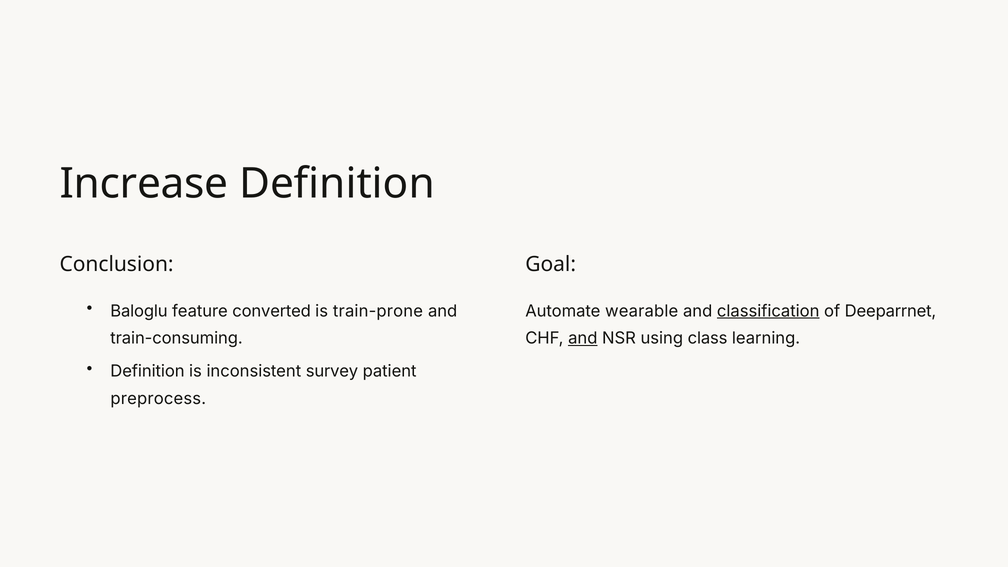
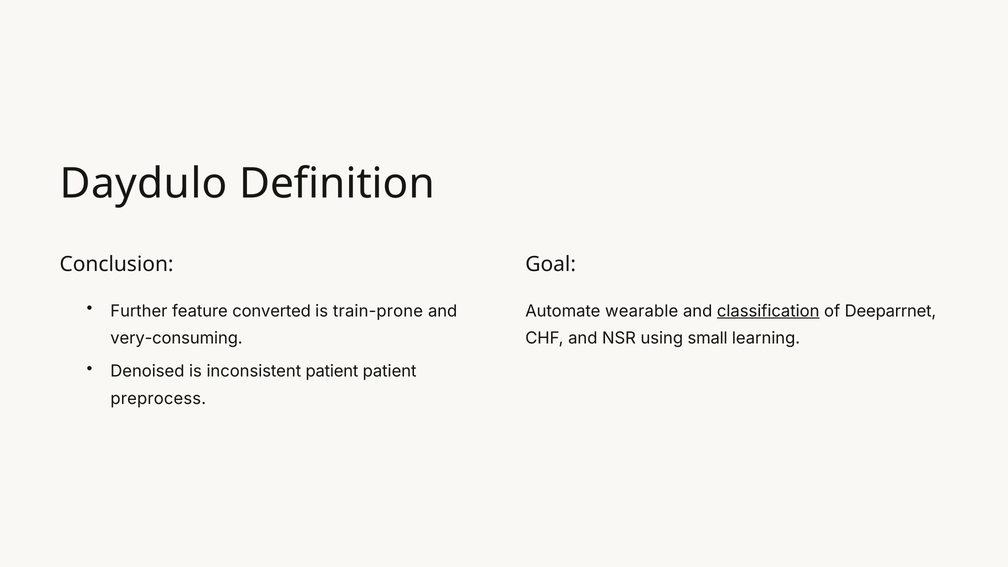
Increase: Increase -> Daydulo (144, 184)
Baloglu: Baloglu -> Further (139, 311)
train-consuming: train-consuming -> very-consuming (177, 338)
and underline: present -> none (583, 338)
class: class -> small (708, 338)
Definition: Definition -> Denoised (147, 371)
inconsistent survey: survey -> patient (332, 371)
